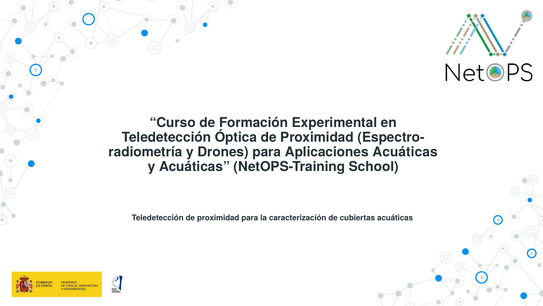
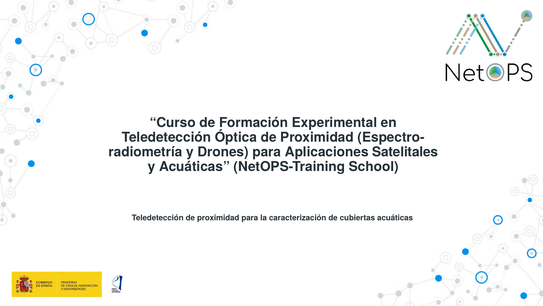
Aplicaciones Acuáticas: Acuáticas -> Satelitales (405, 152)
